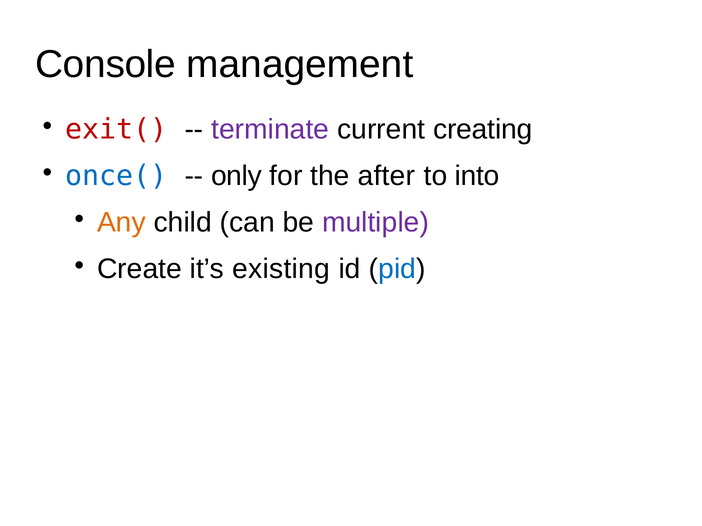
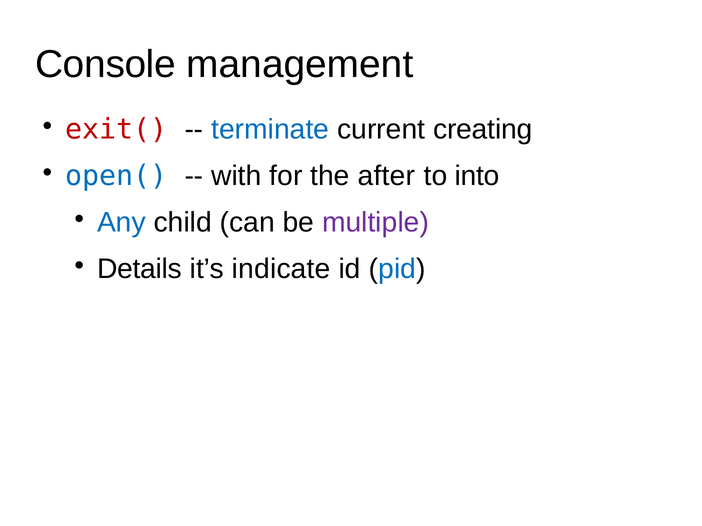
terminate colour: purple -> blue (270, 130)
once(: once( -> open( (116, 176)
only: only -> with (236, 176)
Any colour: orange -> blue (121, 222)
Create: Create -> Details (140, 269)
existing: existing -> indicate (281, 269)
